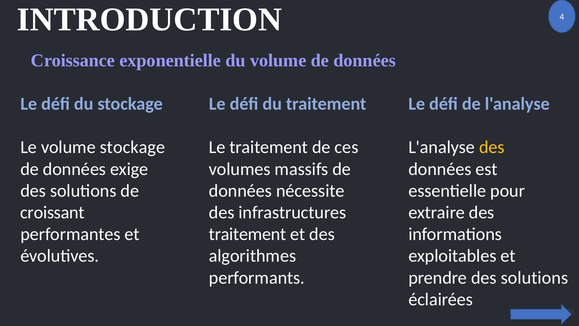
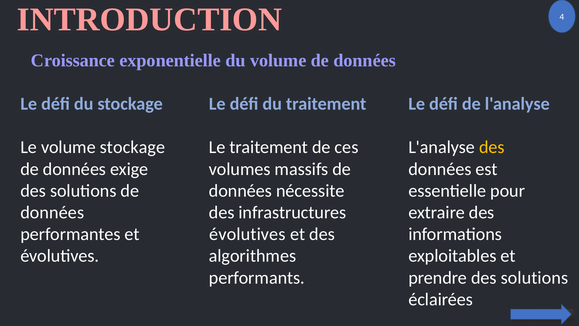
INTRODUCTION colour: white -> pink (149, 20)
croissant: croissant -> données (52, 212)
traitement: traitement -> évolutives (247, 234)
